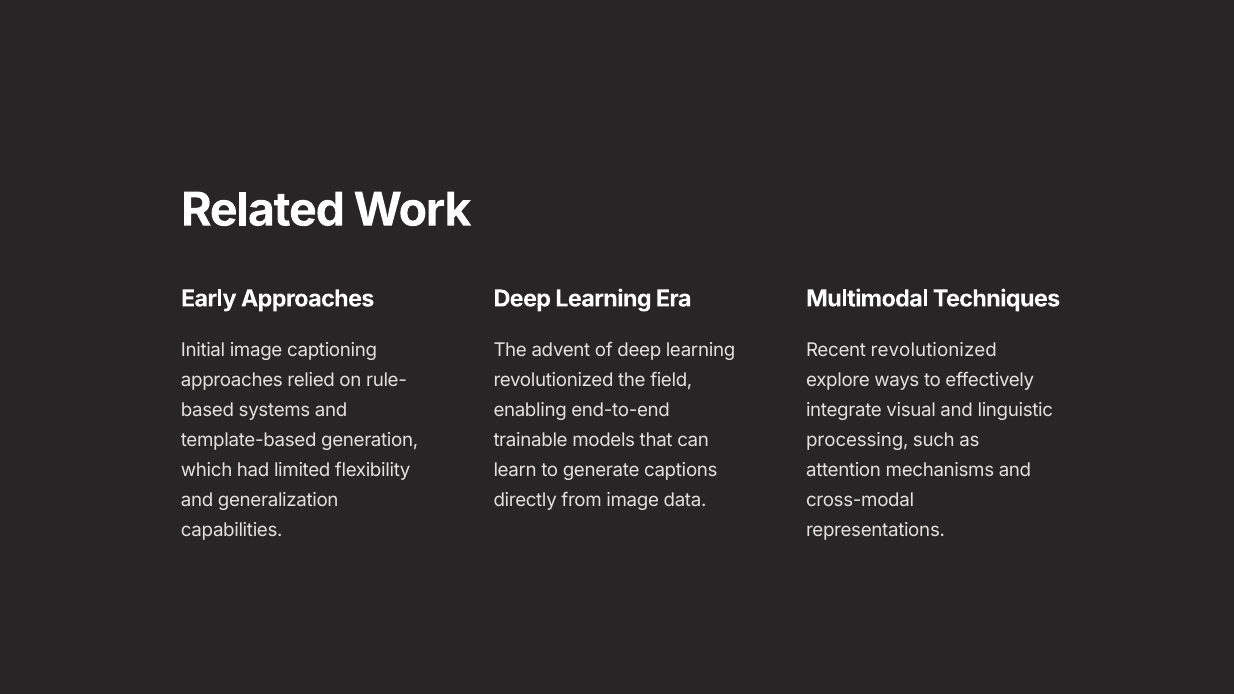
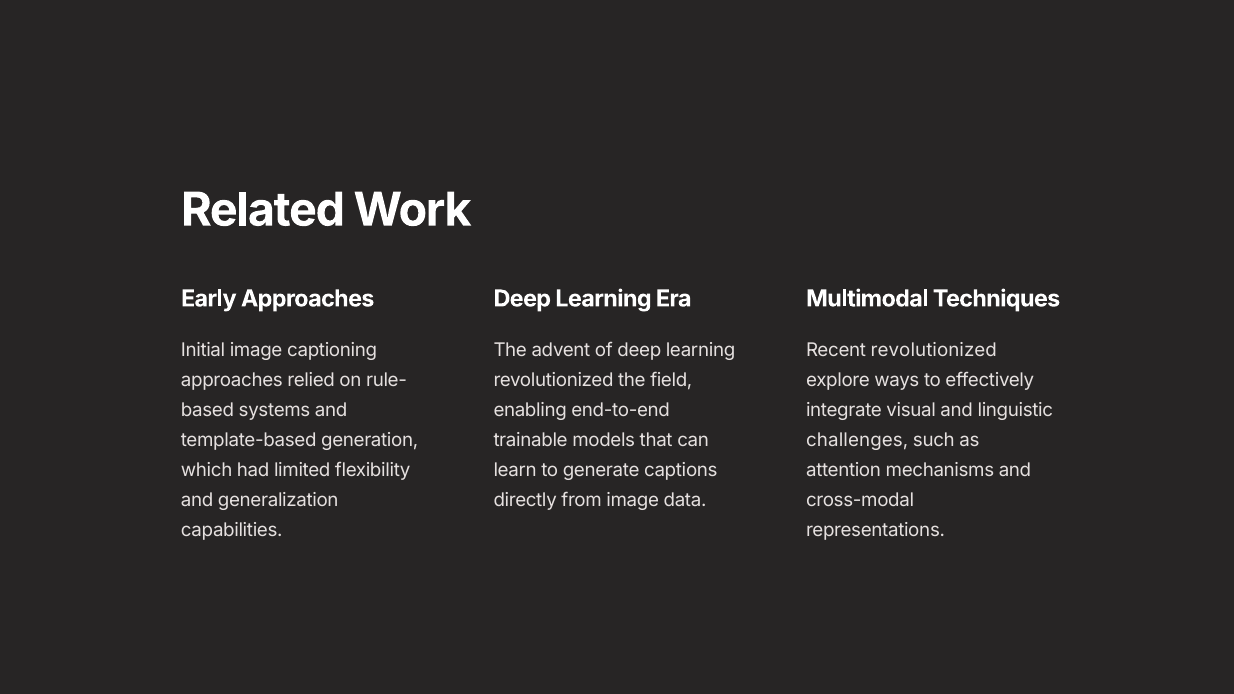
processing: processing -> challenges (857, 440)
